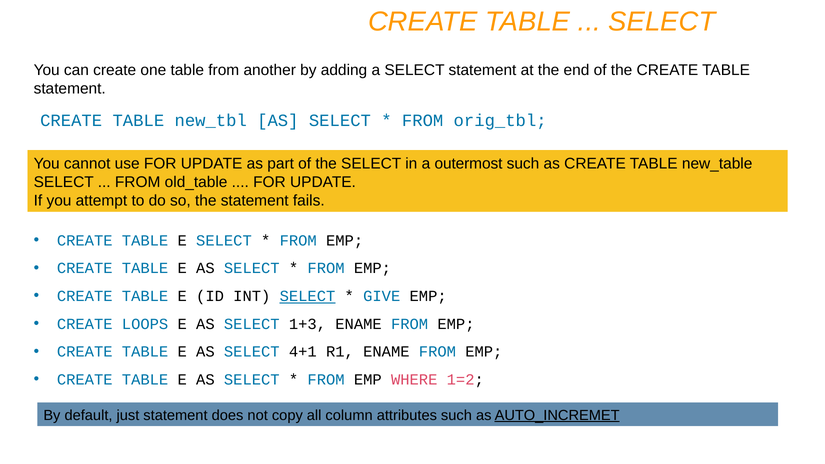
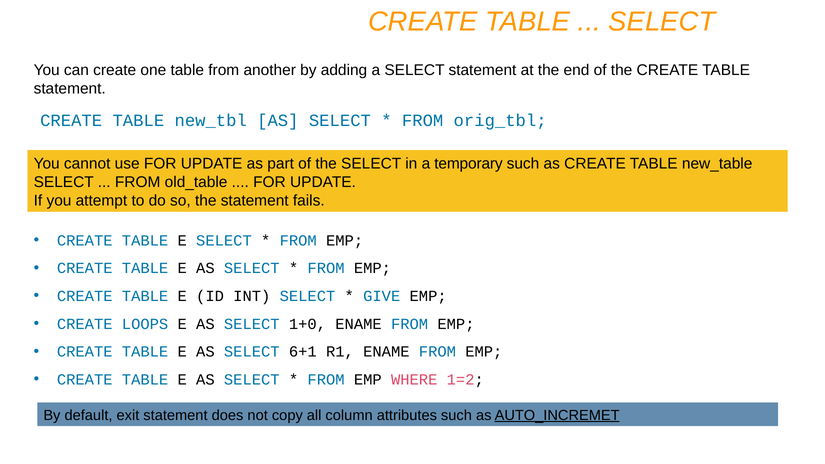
outermost: outermost -> temporary (469, 163)
SELECT underline: present -> none (307, 296)
1+3: 1+3 -> 1+0 (307, 324)
4+1: 4+1 -> 6+1 (303, 352)
just: just -> exit (128, 415)
